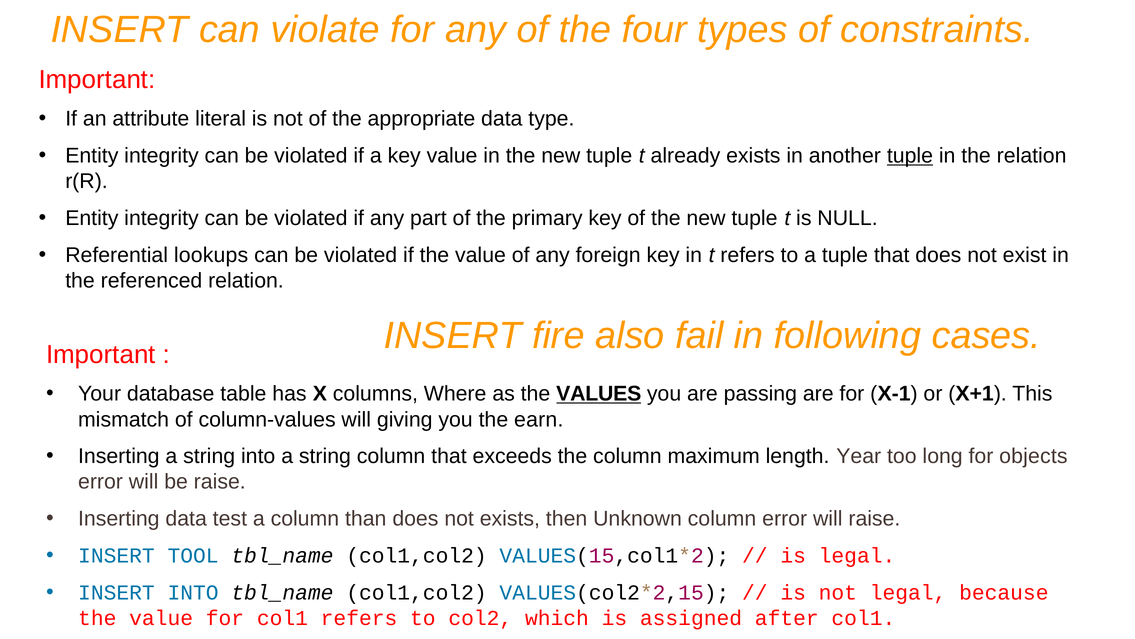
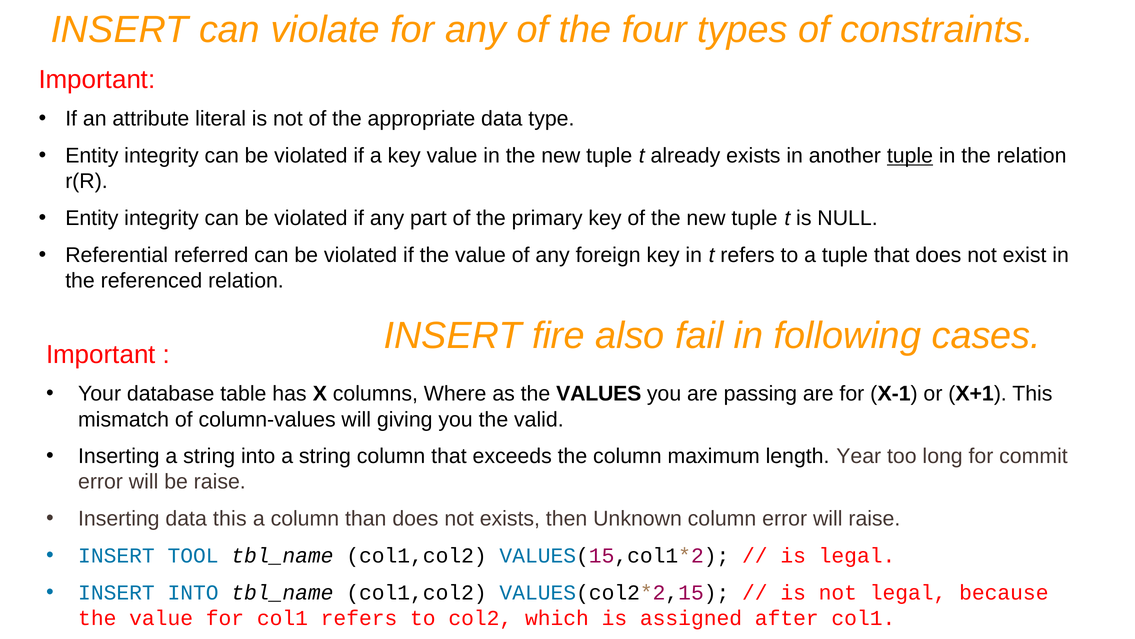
lookups: lookups -> referred (211, 255)
VALUES underline: present -> none (599, 394)
earn: earn -> valid (539, 419)
objects: objects -> commit (1033, 456)
data test: test -> this (230, 518)
